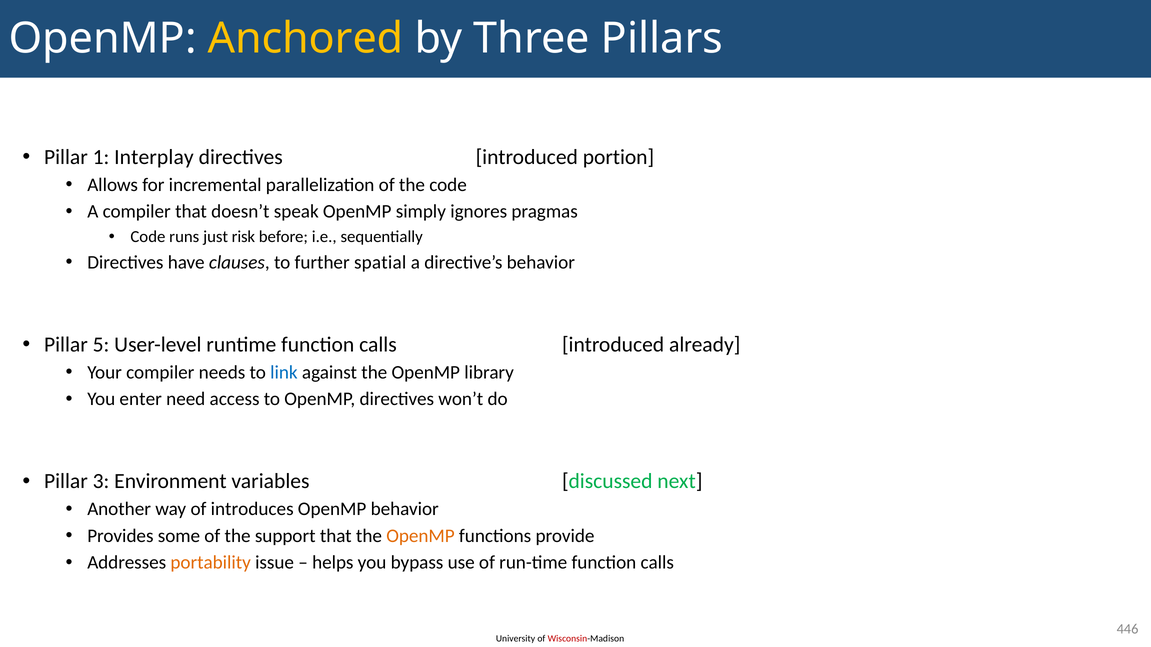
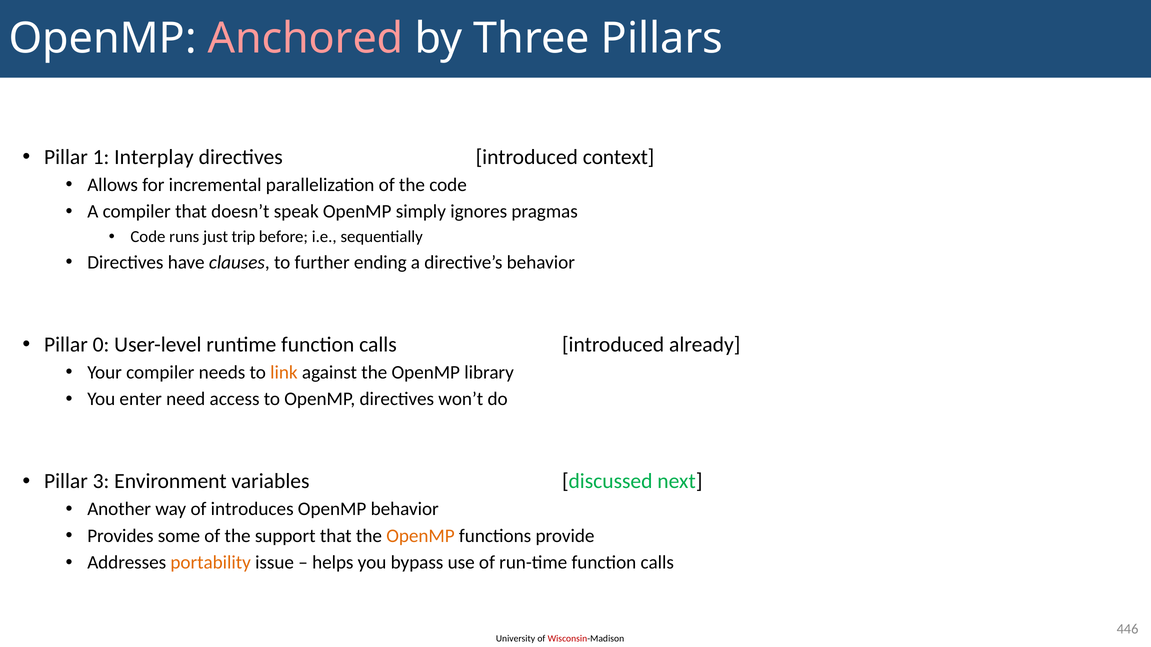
Anchored colour: yellow -> pink (306, 39)
portion: portion -> context (619, 157)
risk: risk -> trip (243, 237)
spatial: spatial -> ending (380, 262)
5: 5 -> 0 (101, 345)
link colour: blue -> orange (284, 373)
